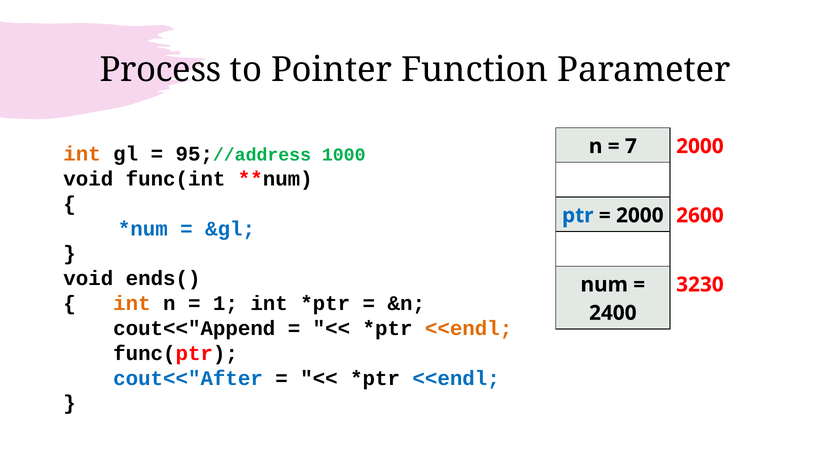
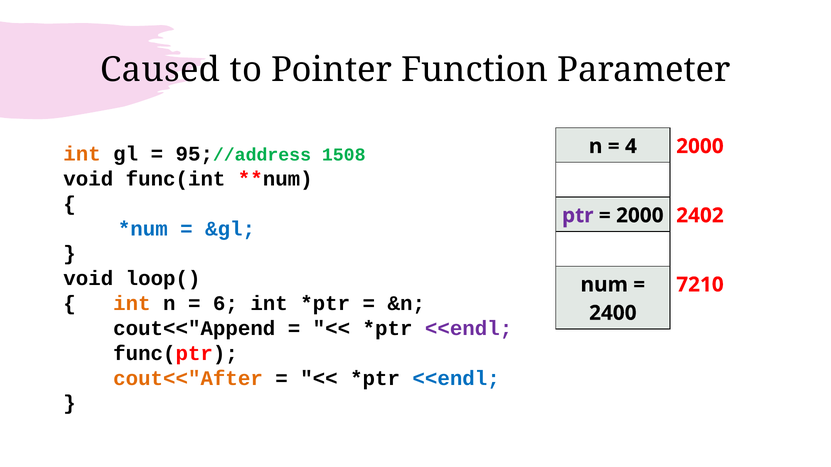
Process: Process -> Caused (160, 70)
7: 7 -> 4 (631, 146)
1000: 1000 -> 1508 (344, 155)
ptr colour: blue -> purple (578, 216)
2600: 2600 -> 2402 (700, 216)
ends(: ends( -> loop( (163, 279)
3230: 3230 -> 7210 (700, 285)
1: 1 -> 6 (225, 304)
<<endl colour: orange -> purple (469, 329)
cout<<"After colour: blue -> orange (188, 379)
